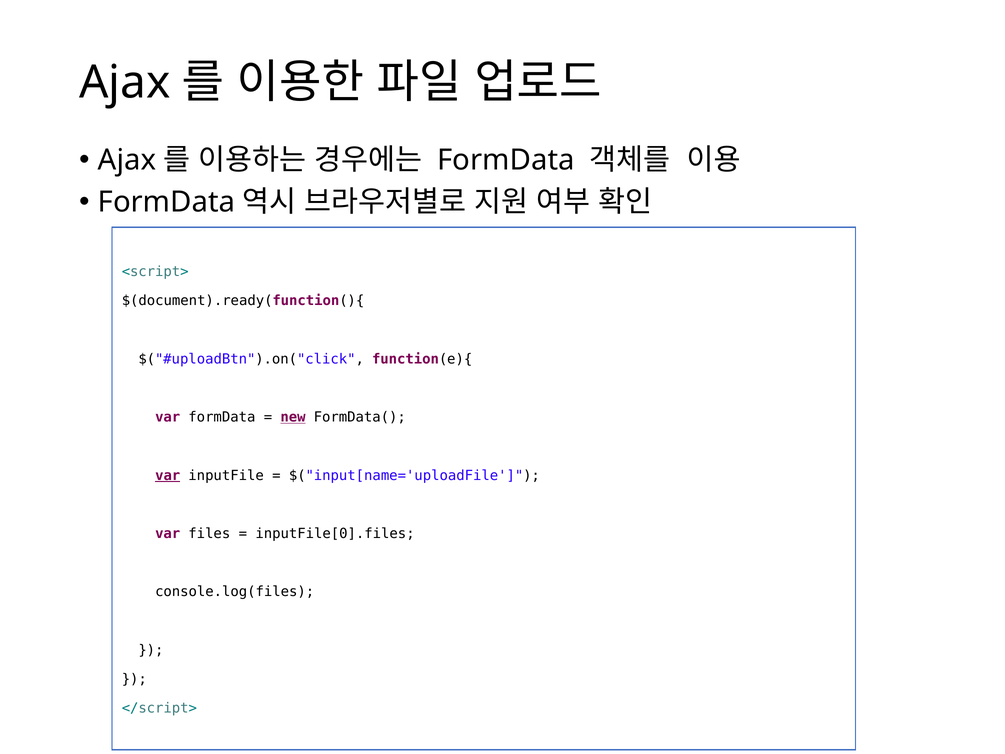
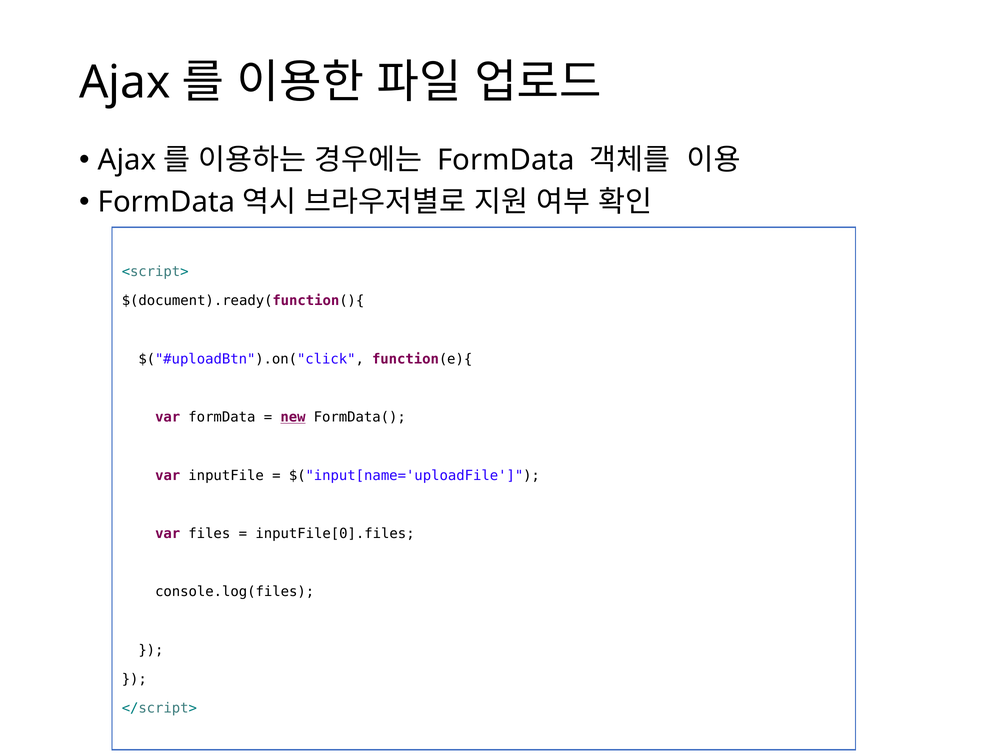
var underline: present -> none (168, 475)
